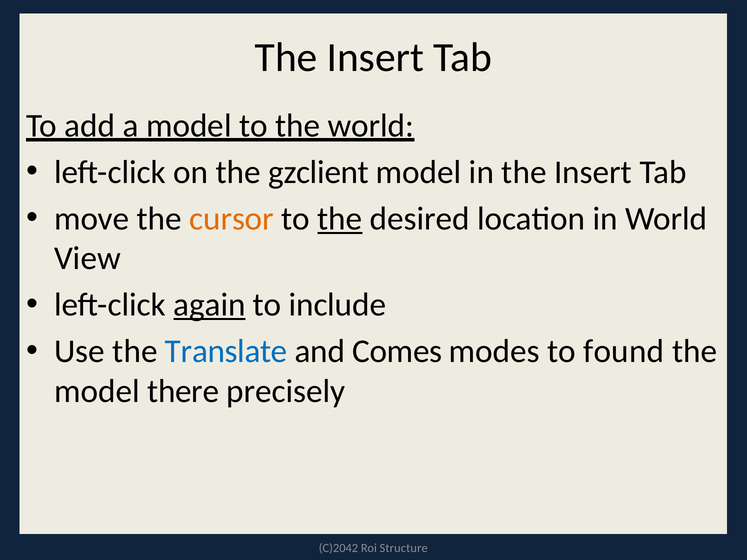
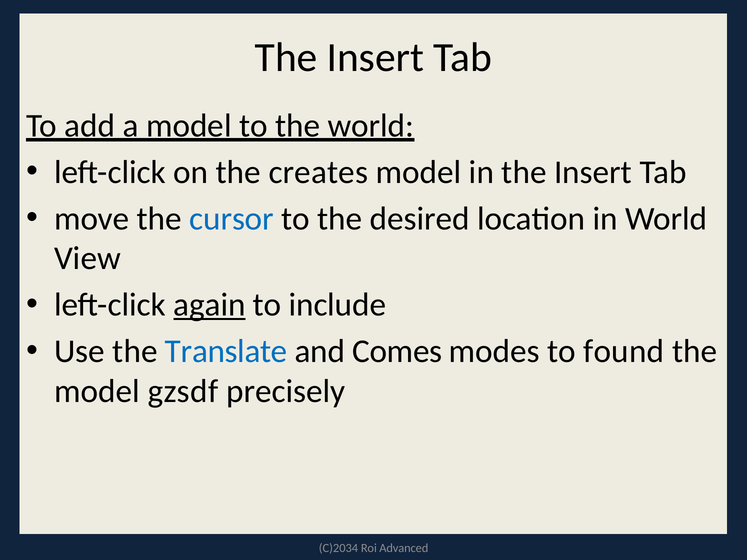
gzclient: gzclient -> creates (318, 172)
cursor colour: orange -> blue (232, 219)
the underline: present -> none (340, 219)
there: there -> gzsdf (183, 391)
C)2042: C)2042 -> C)2034 (338, 549)
Structure: Structure -> Advanced (404, 549)
